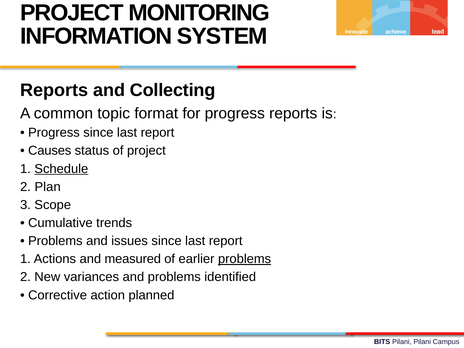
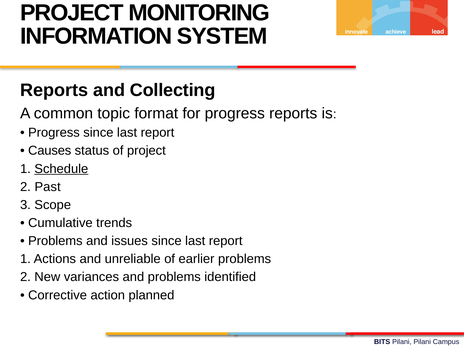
Plan: Plan -> Past (48, 187)
measured: measured -> unreliable (133, 259)
problems underline: present -> none (245, 259)
